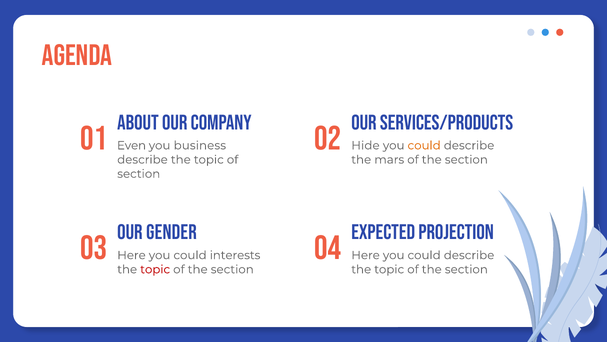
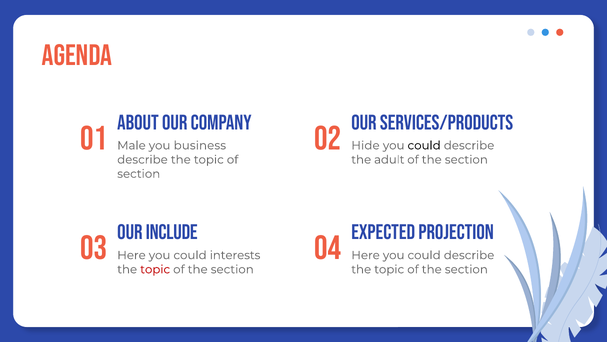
could colour: orange -> black (424, 145)
Even: Even -> Male (131, 145)
mars: mars -> adult (389, 159)
Gender: Gender -> Include (172, 232)
